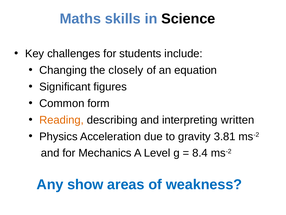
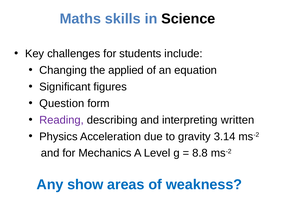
closely: closely -> applied (126, 70)
Common: Common -> Question (62, 103)
Reading colour: orange -> purple (62, 120)
3.81: 3.81 -> 3.14 (225, 136)
8.4: 8.4 -> 8.8 (200, 153)
